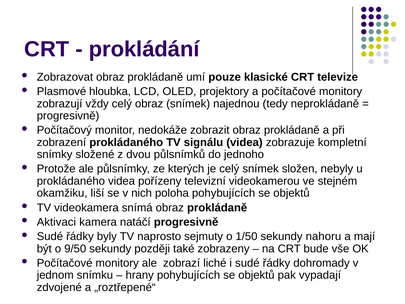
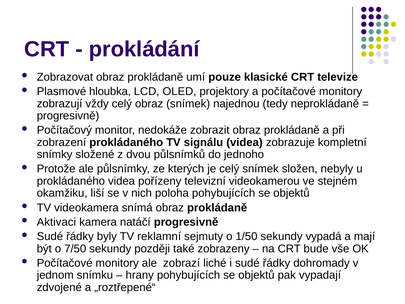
naprosto: naprosto -> reklamní (159, 236)
nahoru: nahoru -> vypadá (324, 236)
9/50: 9/50 -> 7/50 (75, 248)
